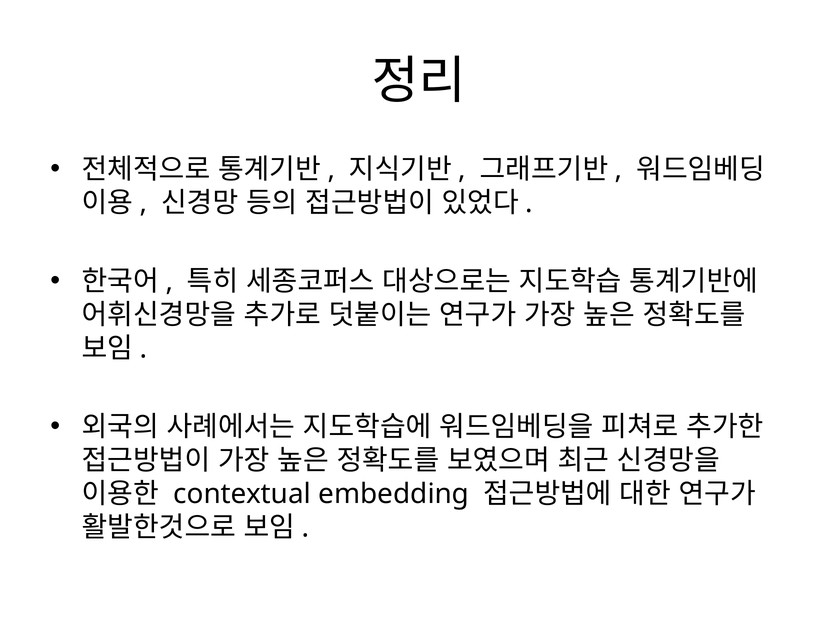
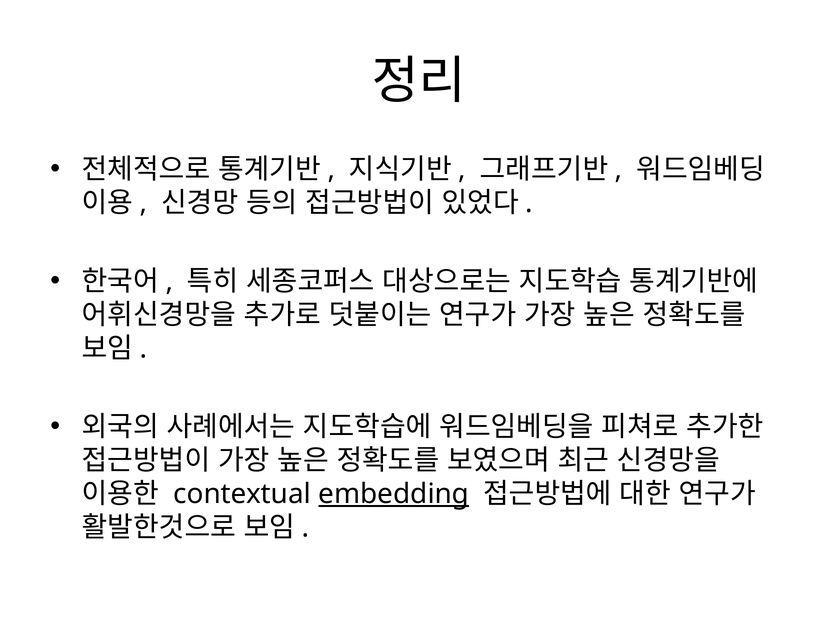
embedding underline: none -> present (394, 494)
